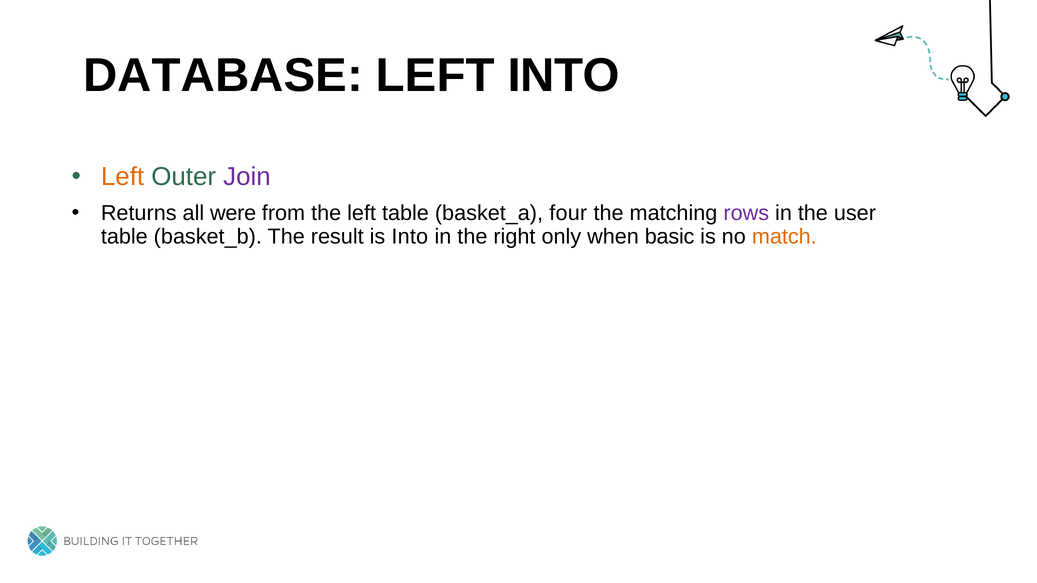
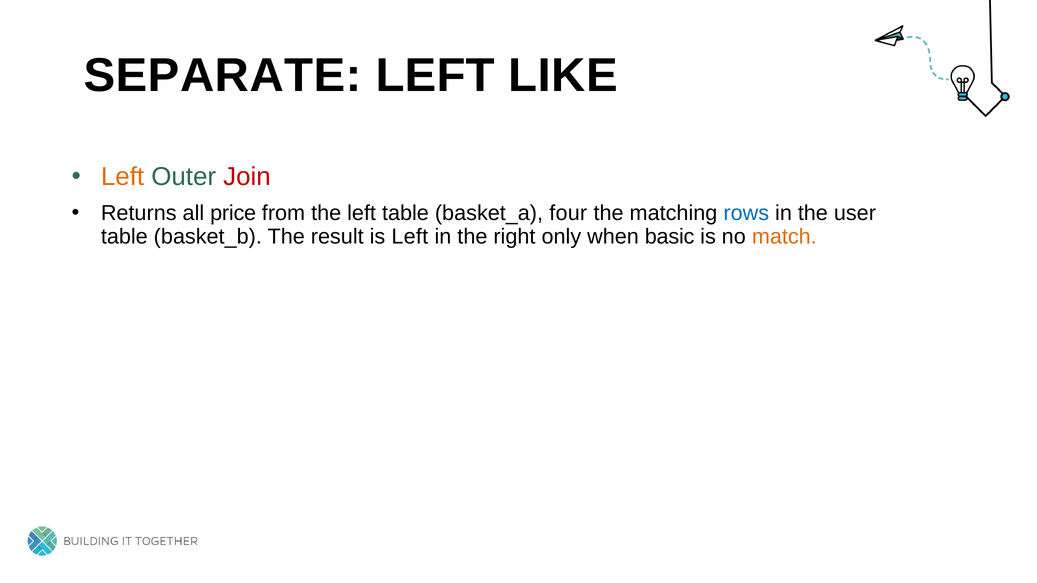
DATABASE: DATABASE -> SEPARATE (223, 75)
LEFT INTO: INTO -> LIKE (563, 75)
Join colour: purple -> red (247, 177)
were: were -> price (233, 213)
rows colour: purple -> blue (746, 213)
is Into: Into -> Left (410, 237)
